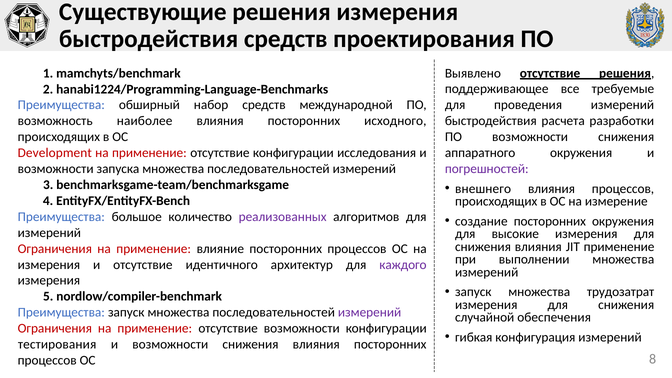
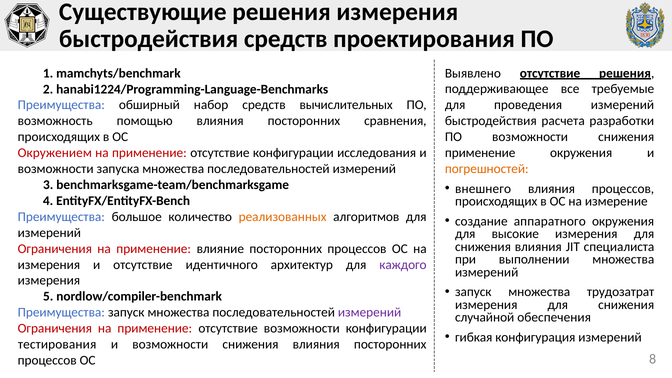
международной: международной -> вычислительных (346, 105)
наиболее: наиболее -> помощью (145, 121)
исходного: исходного -> сравнения (395, 121)
аппаратного: аппаратного -> применение (480, 153)
Development: Development -> Окружением (55, 153)
погрешностей colour: purple -> orange (487, 169)
реализованных colour: purple -> orange (283, 217)
создание посторонних: посторонних -> аппаратного (550, 221)
JIT применение: применение -> специалиста (619, 247)
